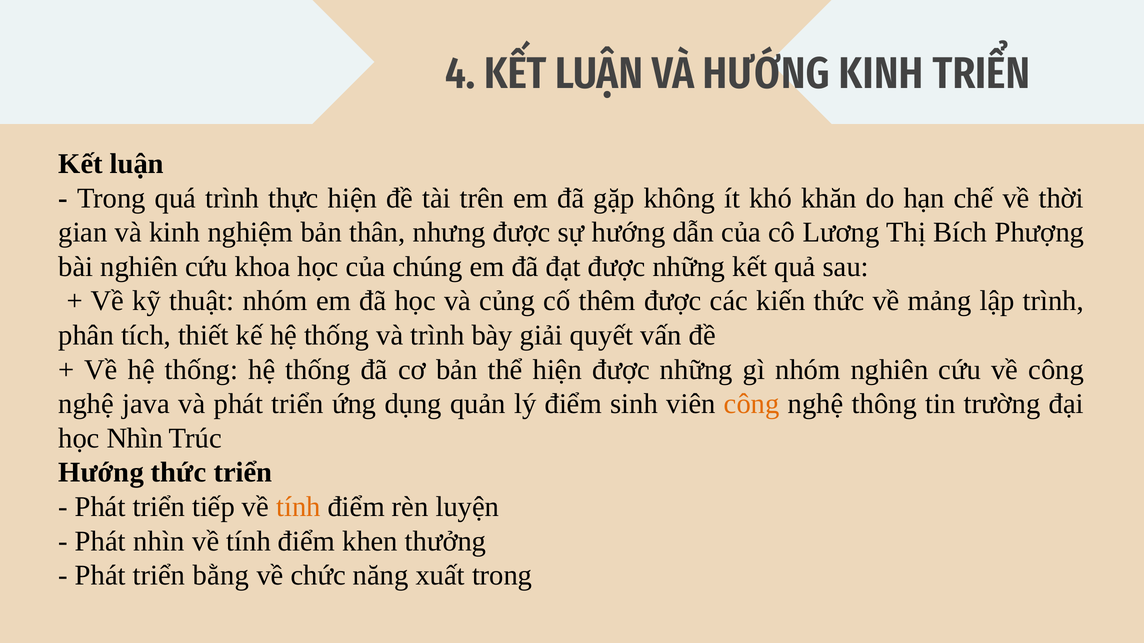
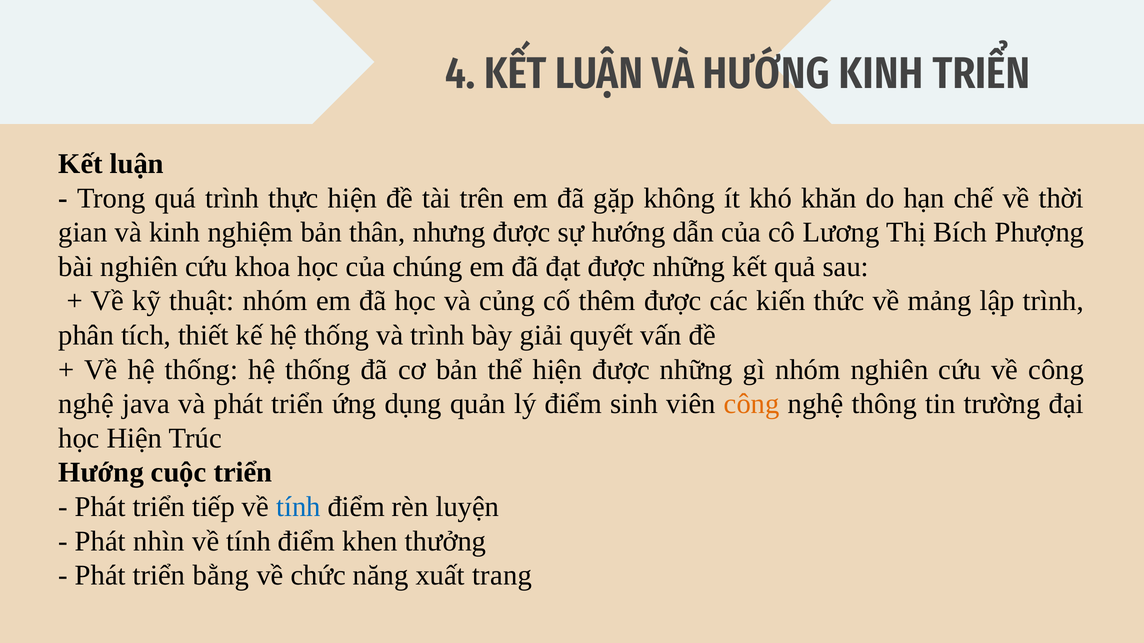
học Nhìn: Nhìn -> Hiện (135, 439)
Hướng thức: thức -> cuộc (179, 473)
tính colour: orange -> blue (298, 507)
xuất trong: trong -> trang (502, 576)
